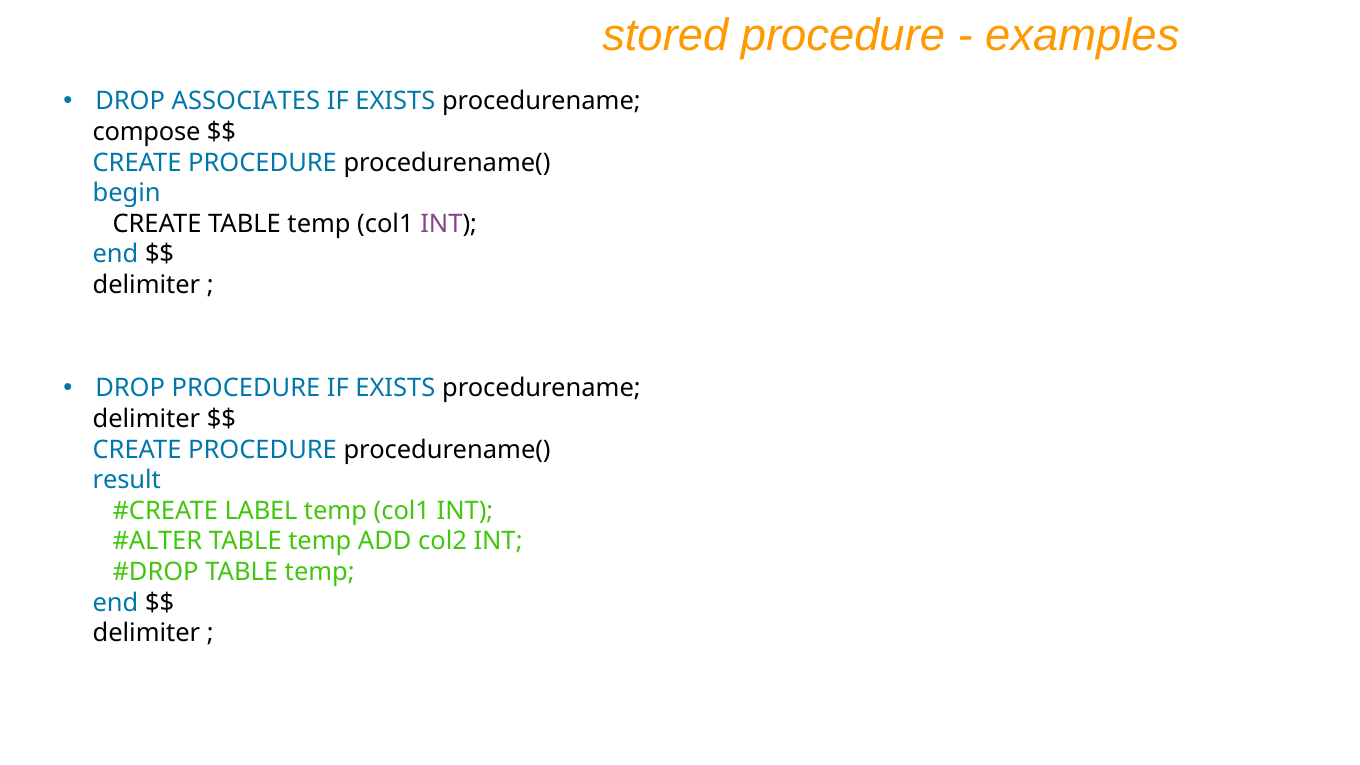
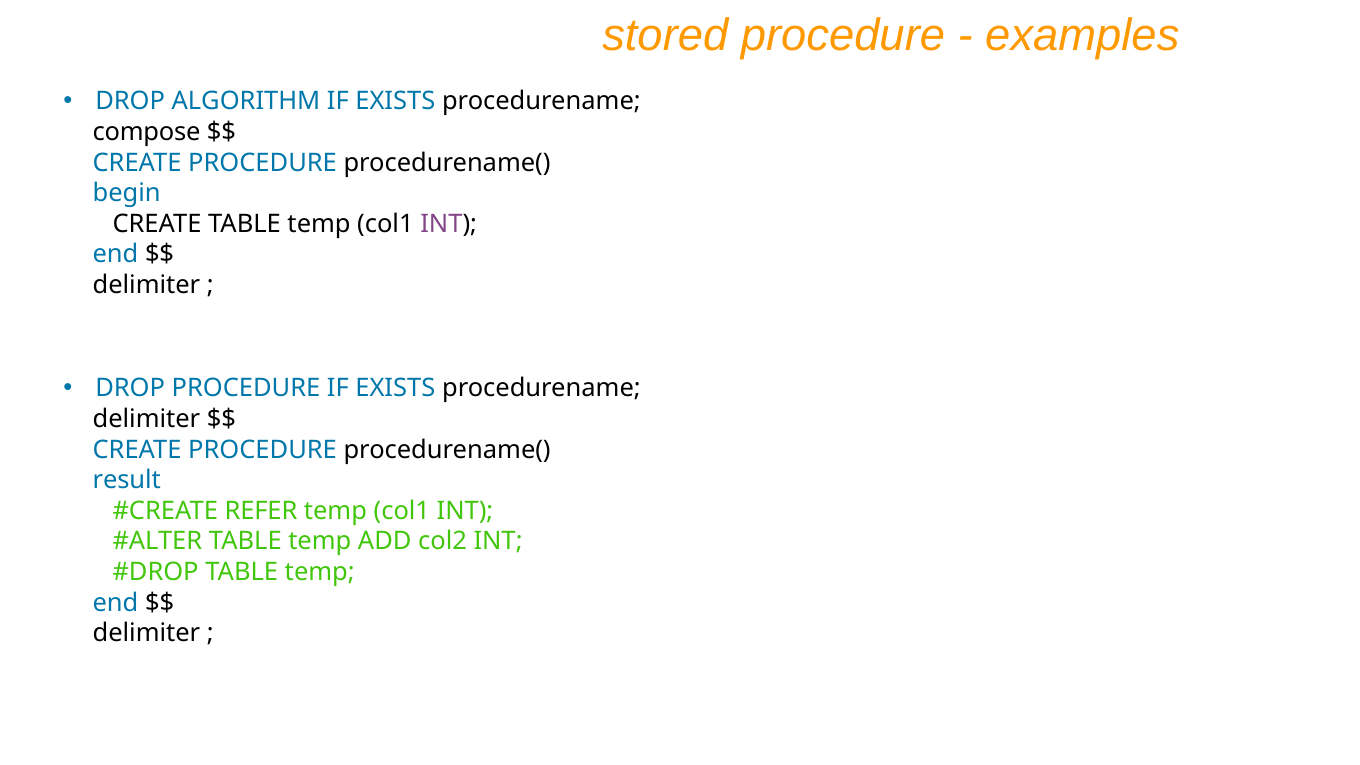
ASSOCIATES: ASSOCIATES -> ALGORITHM (246, 101)
LABEL: LABEL -> REFER (261, 511)
